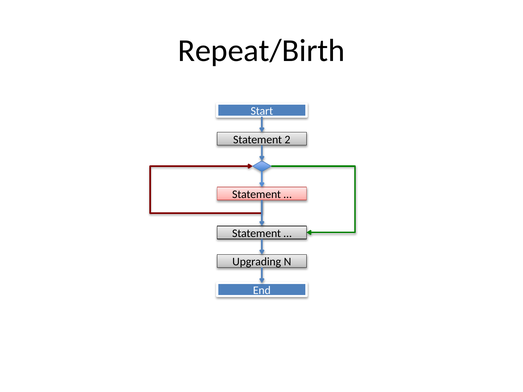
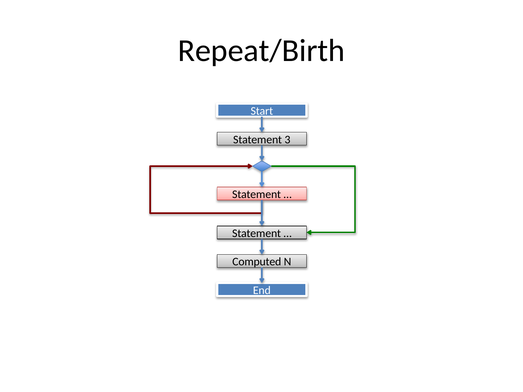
2: 2 -> 3 (288, 140)
Upgrading: Upgrading -> Computed (257, 262)
